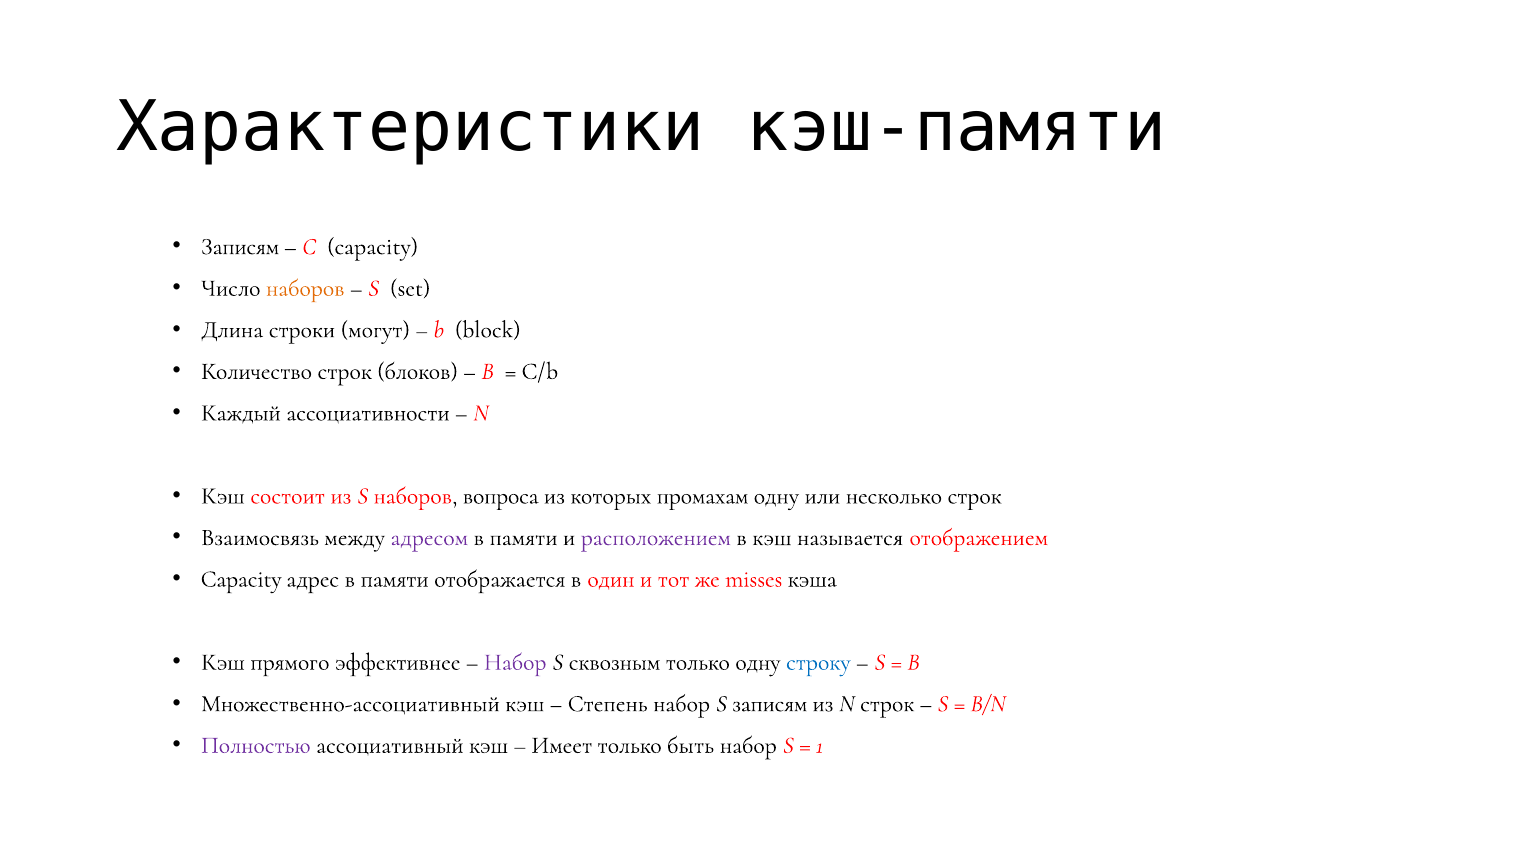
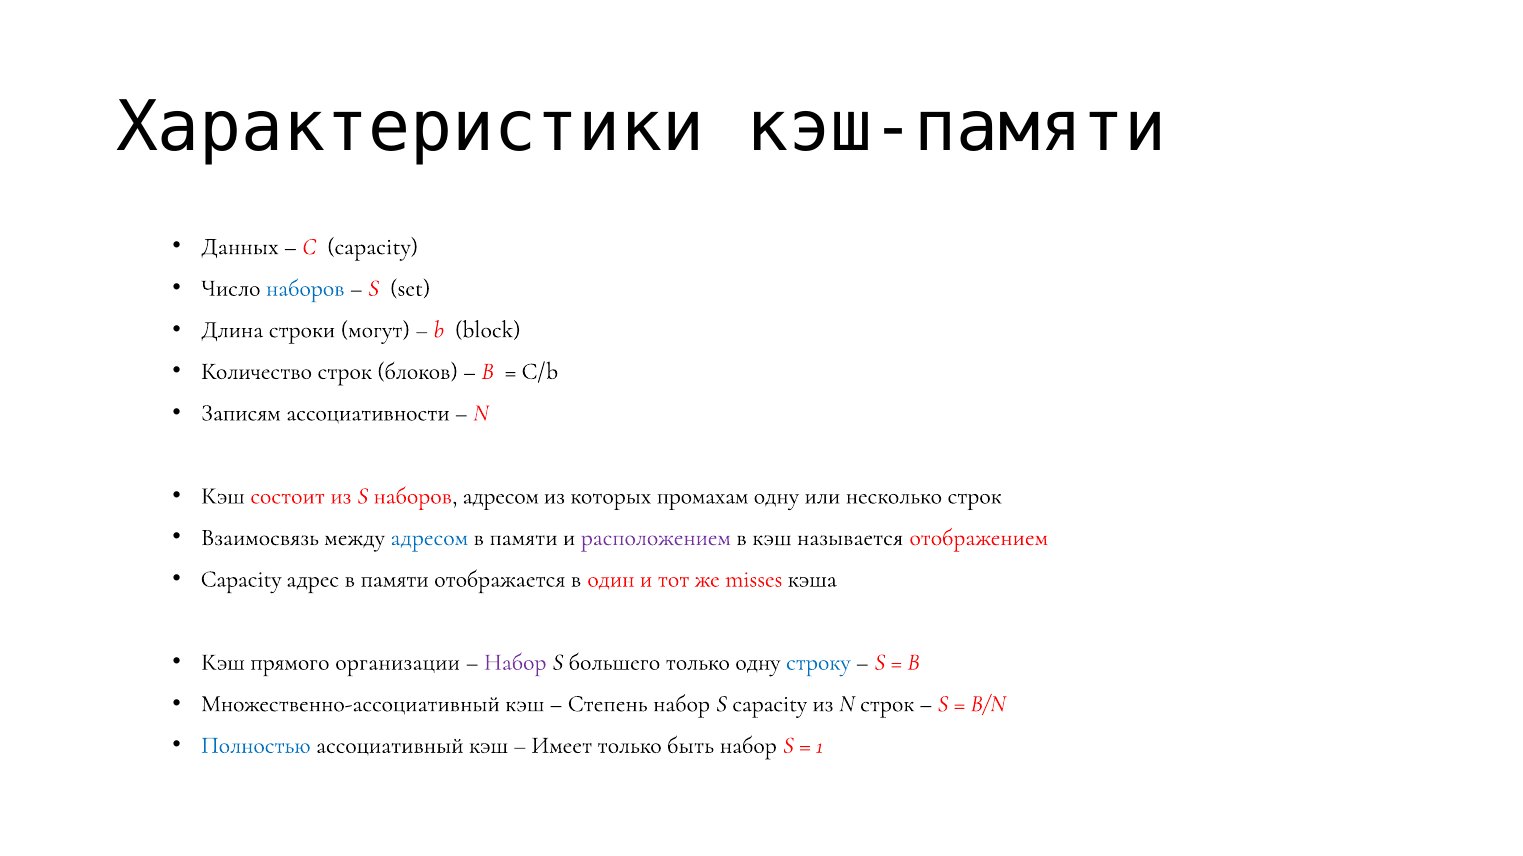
Записям: Записям -> Данных (240, 246)
наборов colour: orange -> blue (305, 288)
Каждый: Каждый -> Записям (241, 413)
наборов вопроса: вопроса -> адресом (501, 496)
адресом colour: purple -> blue (429, 538)
эффективнее: эффективнее -> организации (398, 662)
сквозным: сквозным -> большего (614, 662)
S записям: записям -> capacity (770, 704)
Полностью colour: purple -> blue (256, 746)
